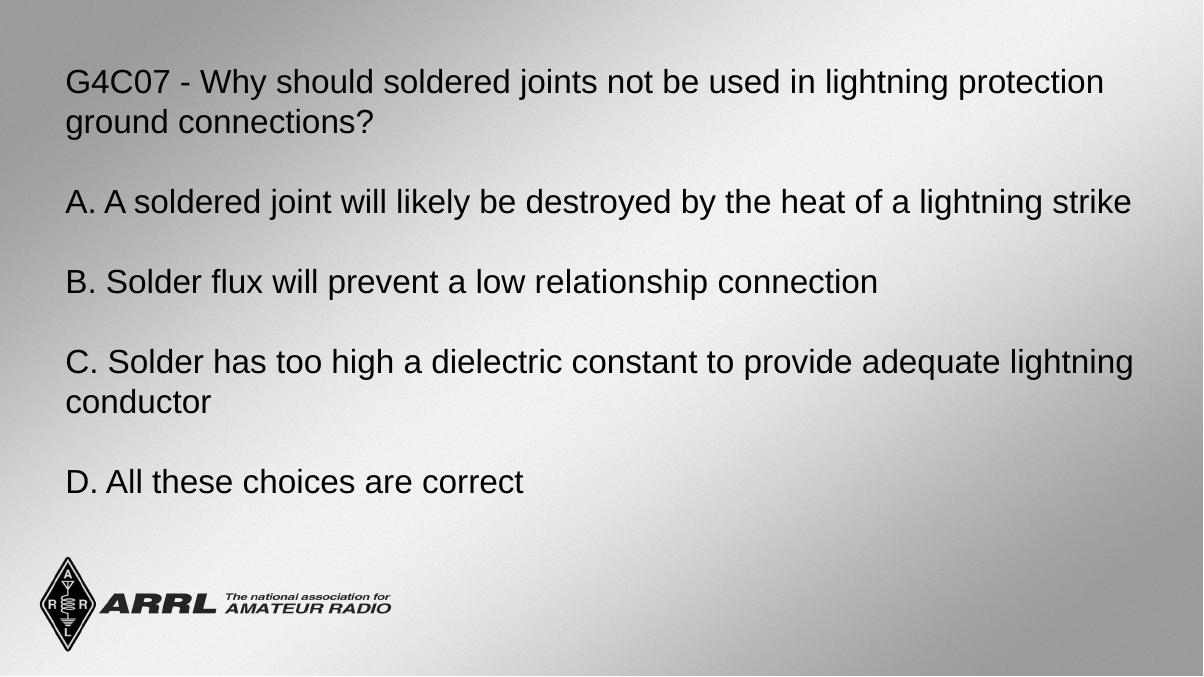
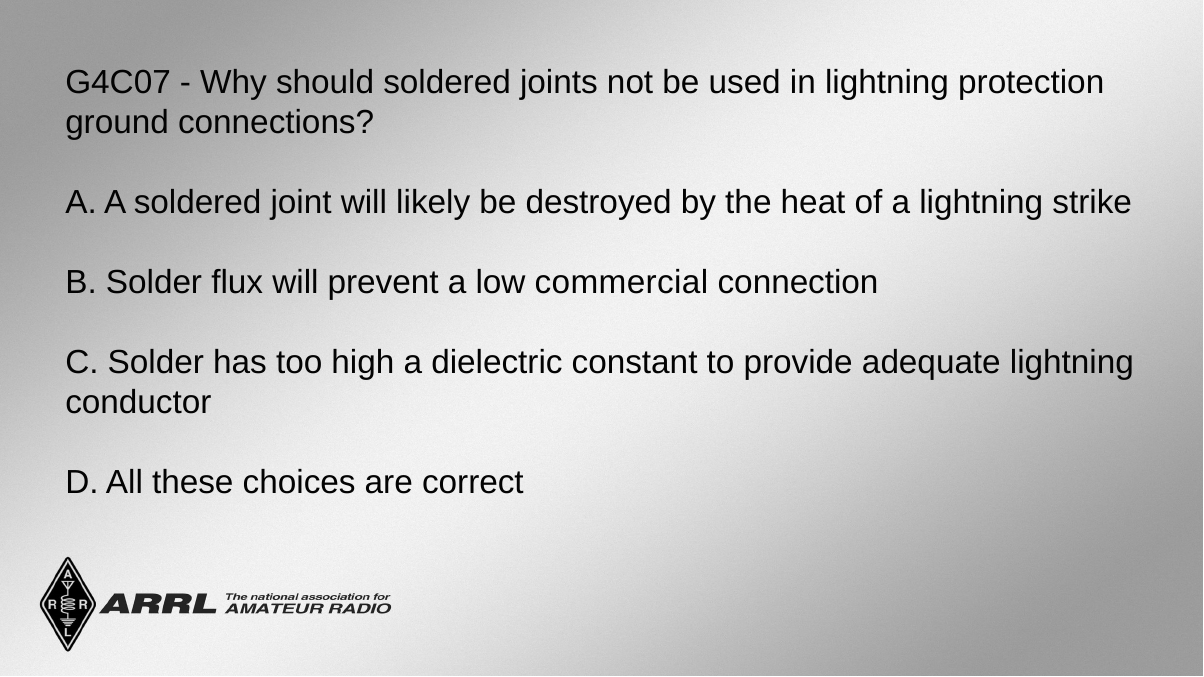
relationship: relationship -> commercial (621, 282)
